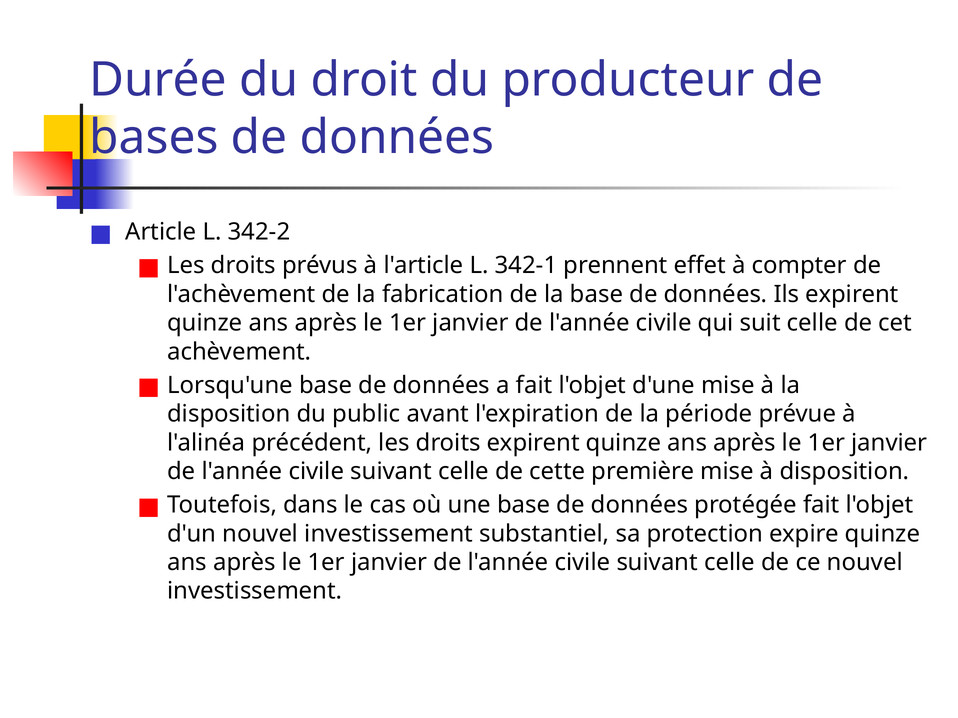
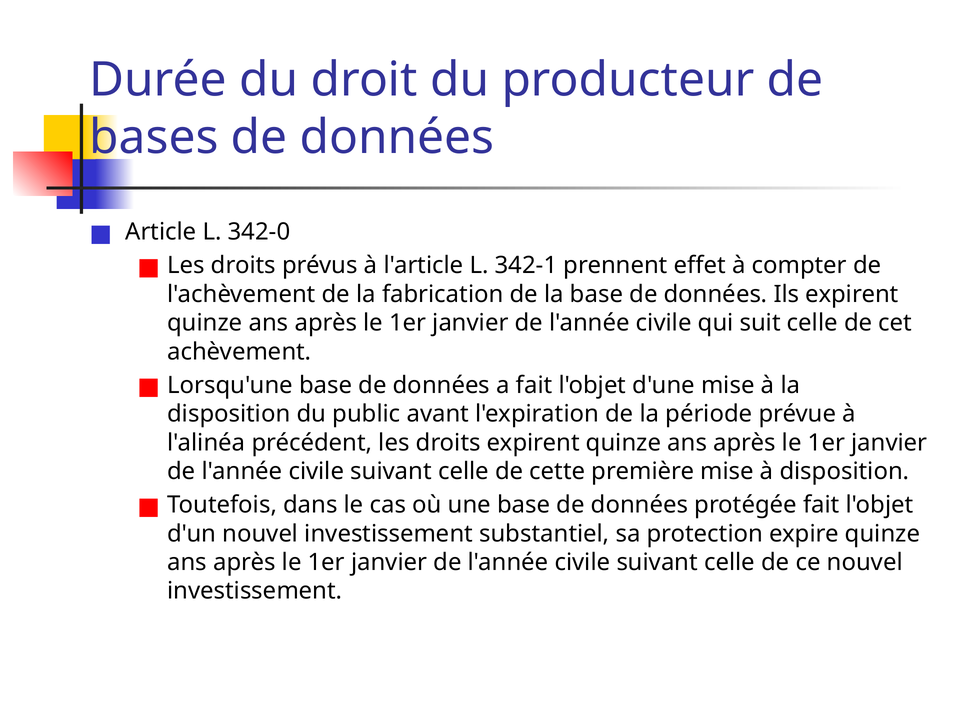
342-2: 342-2 -> 342-0 (259, 232)
